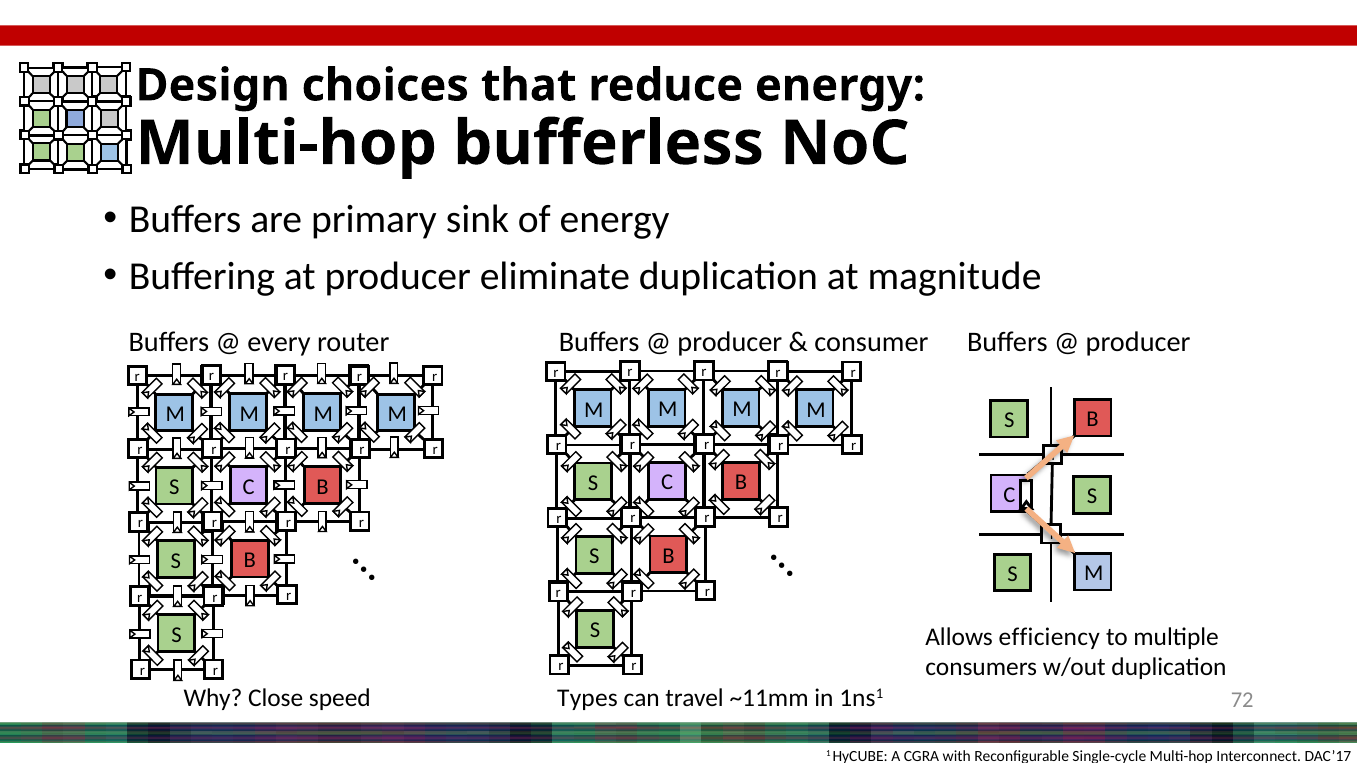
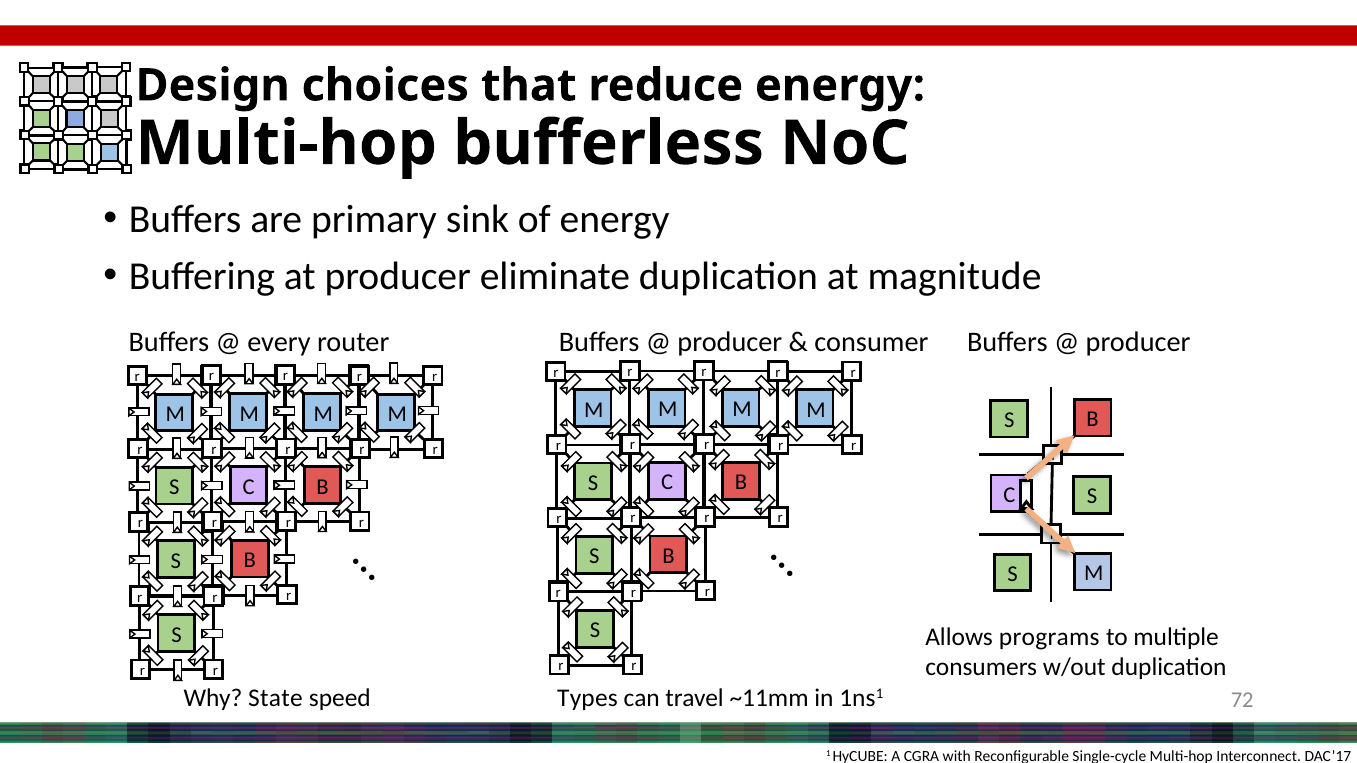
efficiency: efficiency -> programs (1049, 637)
Close: Close -> State (275, 698)
